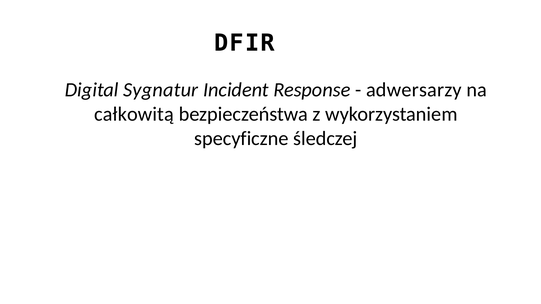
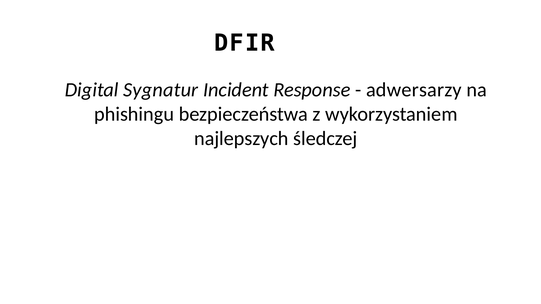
całkowitą: całkowitą -> phishingu (134, 114)
specyficzne: specyficzne -> najlepszych (241, 138)
